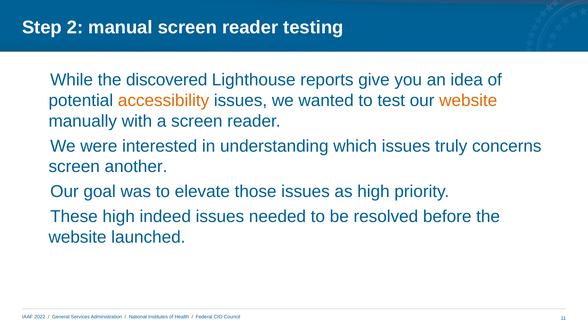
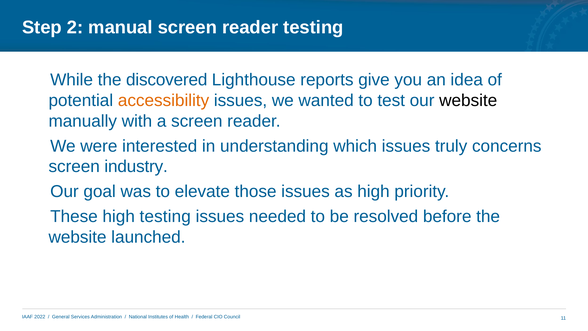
website colour: orange -> black (468, 100)
another: another -> industry (136, 167)
high indeed: indeed -> testing (165, 216)
